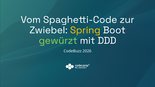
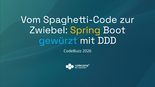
gewürzt colour: light green -> light blue (58, 41)
